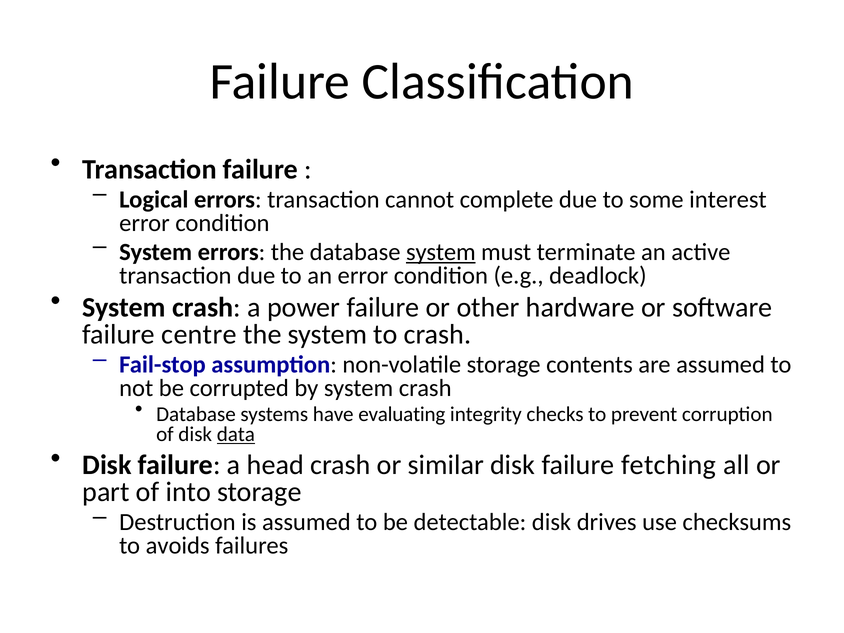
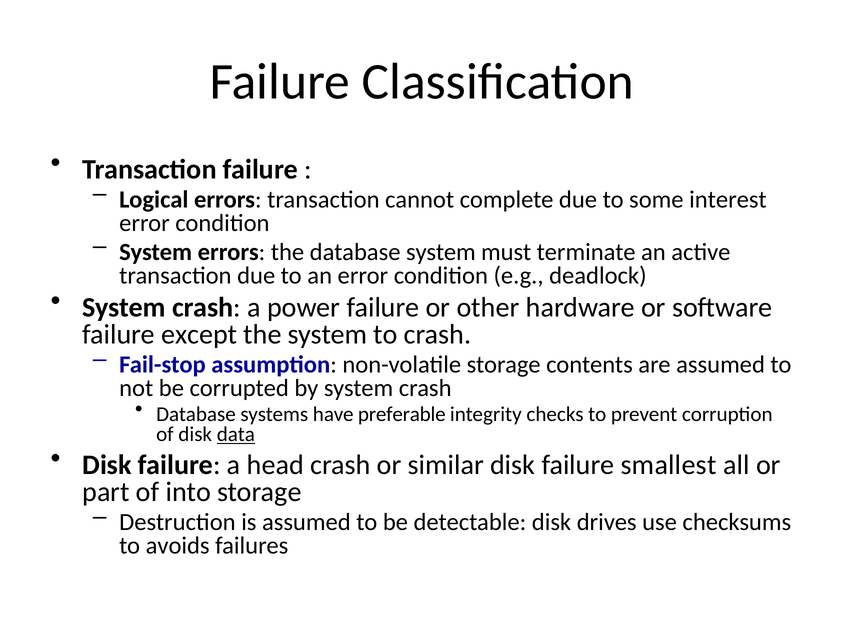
system underline: present -> none (441, 252)
centre: centre -> except (199, 335)
evaluating: evaluating -> preferable (402, 414)
fetching: fetching -> smallest (669, 465)
